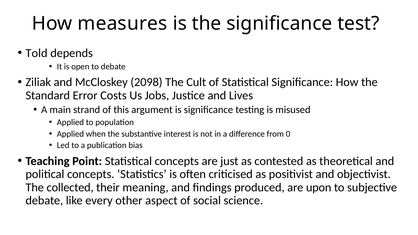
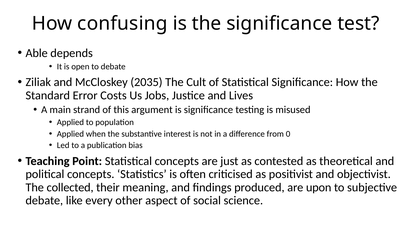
measures: measures -> confusing (122, 24)
Told: Told -> Able (37, 53)
2098: 2098 -> 2035 (146, 82)
